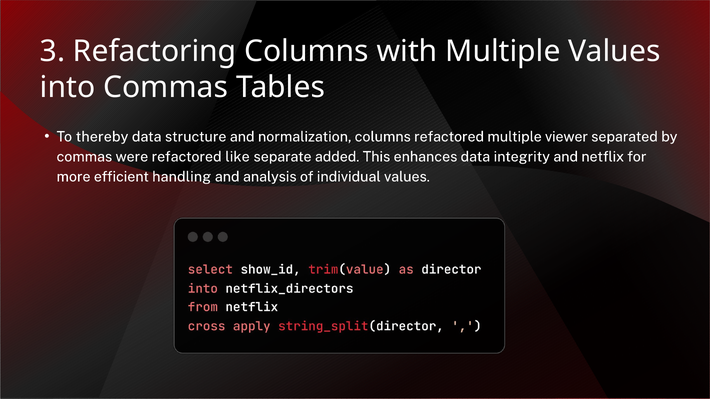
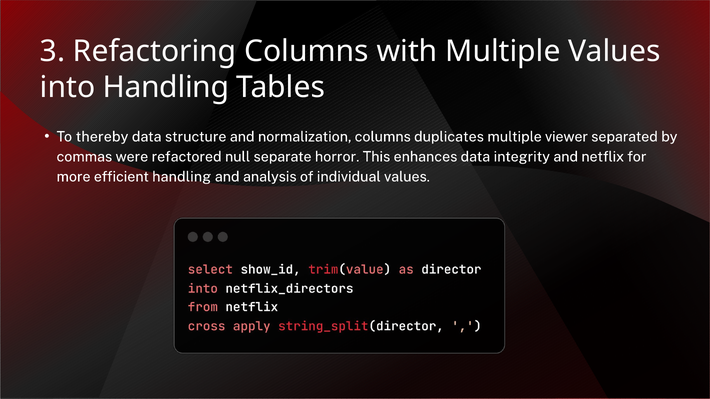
into Commas: Commas -> Handling (166, 88)
columns refactored: refactored -> duplicates (449, 137)
like: like -> null (238, 157)
added: added -> horror (337, 157)
